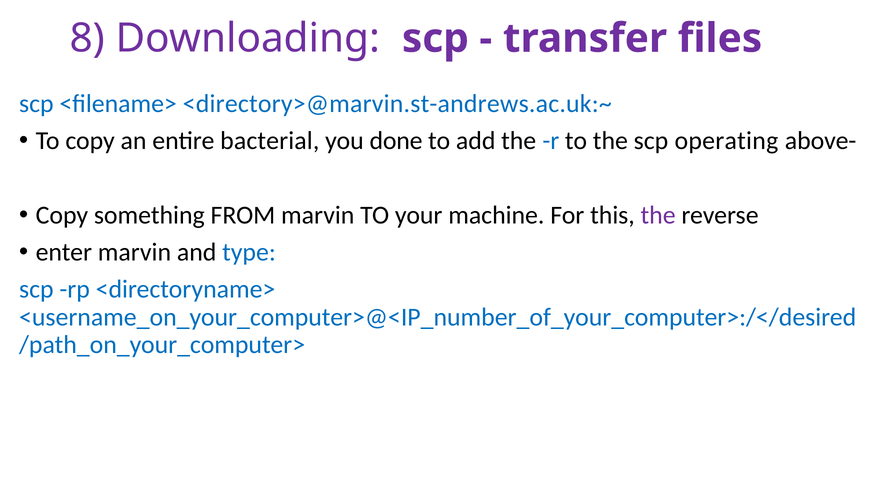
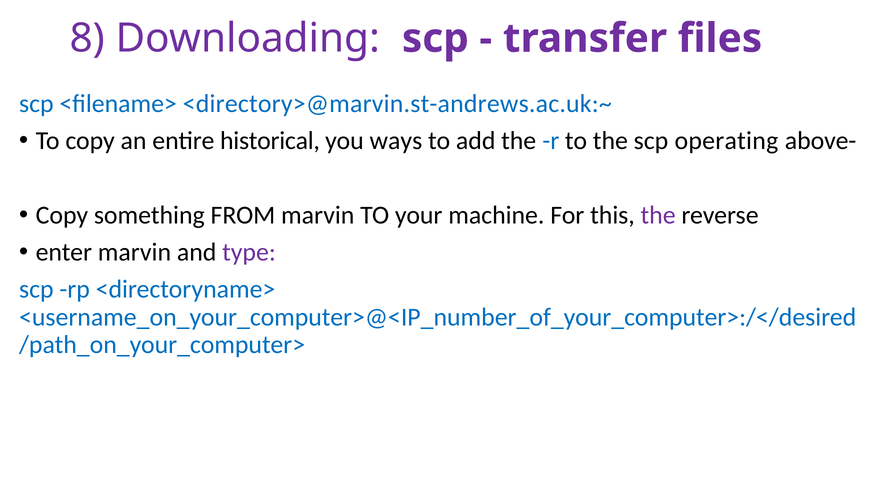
bacterial: bacterial -> historical (270, 141)
done: done -> ways (396, 141)
type colour: blue -> purple (249, 252)
